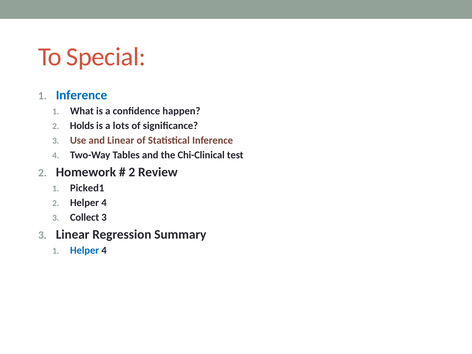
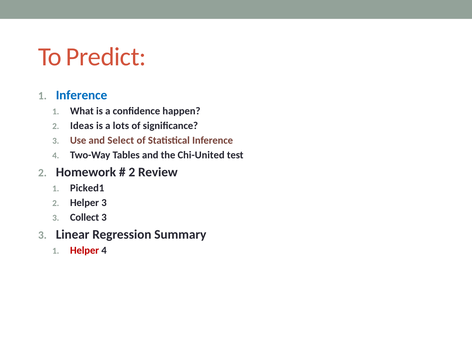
Special: Special -> Predict (106, 57)
Holds: Holds -> Ideas (82, 126)
and Linear: Linear -> Select (121, 140)
Chi-Clinical: Chi-Clinical -> Chi-United (201, 155)
2 Helper 4: 4 -> 3 (104, 203)
Helper colour: blue -> red (84, 251)
